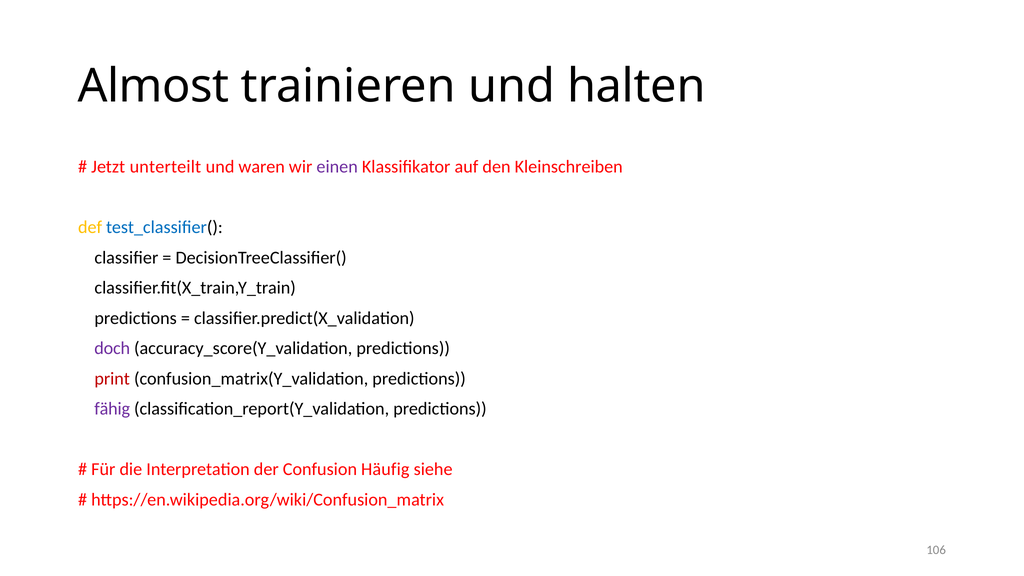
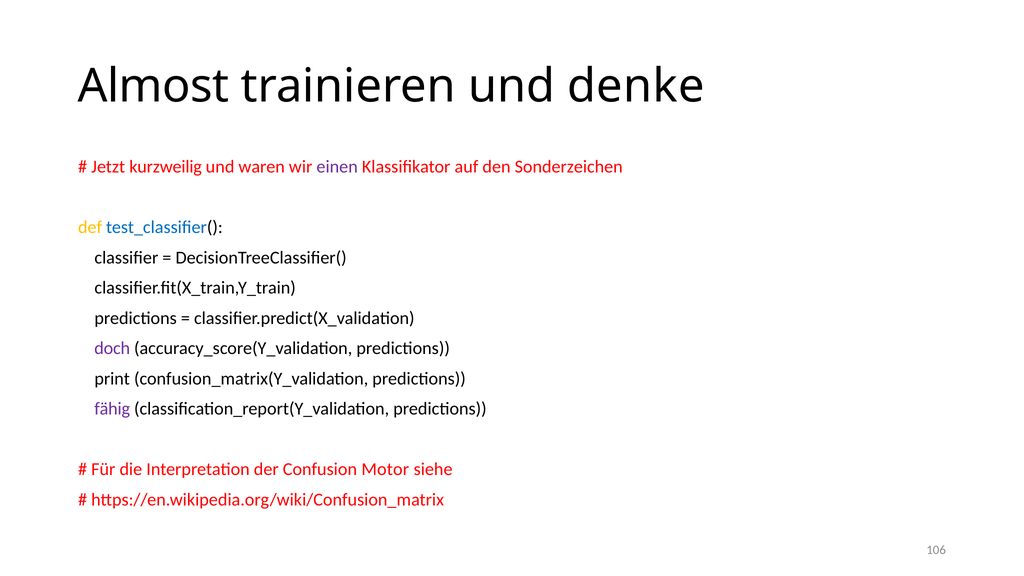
halten: halten -> denke (636, 86)
unterteilt: unterteilt -> kurzweilig (166, 167)
Kleinschreiben: Kleinschreiben -> Sonderzeichen (569, 167)
print colour: red -> black (112, 379)
Häufig: Häufig -> Motor (385, 470)
